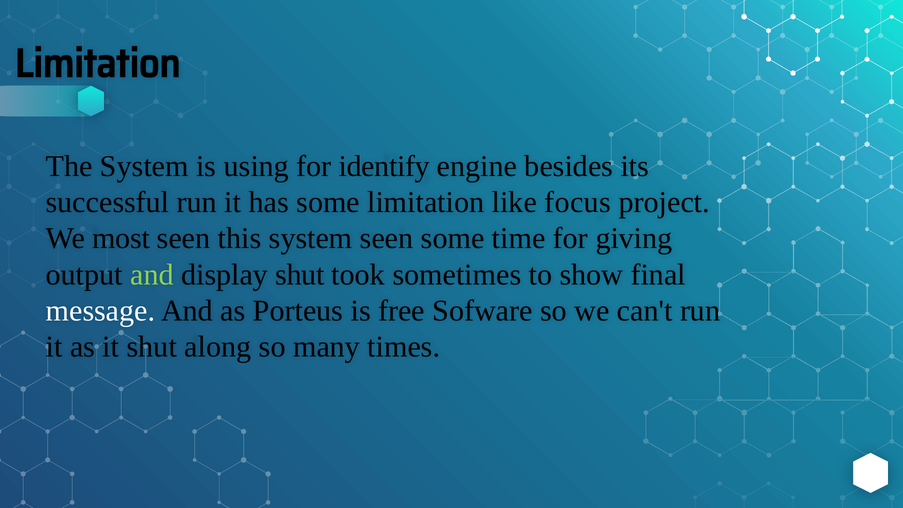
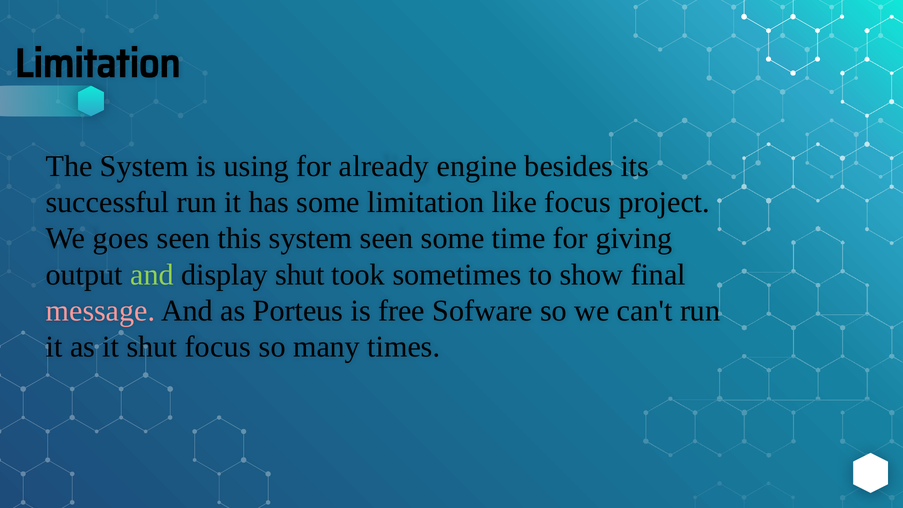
identify: identify -> already (384, 166)
most: most -> goes (121, 239)
message colour: white -> pink (101, 311)
shut along: along -> focus (218, 347)
